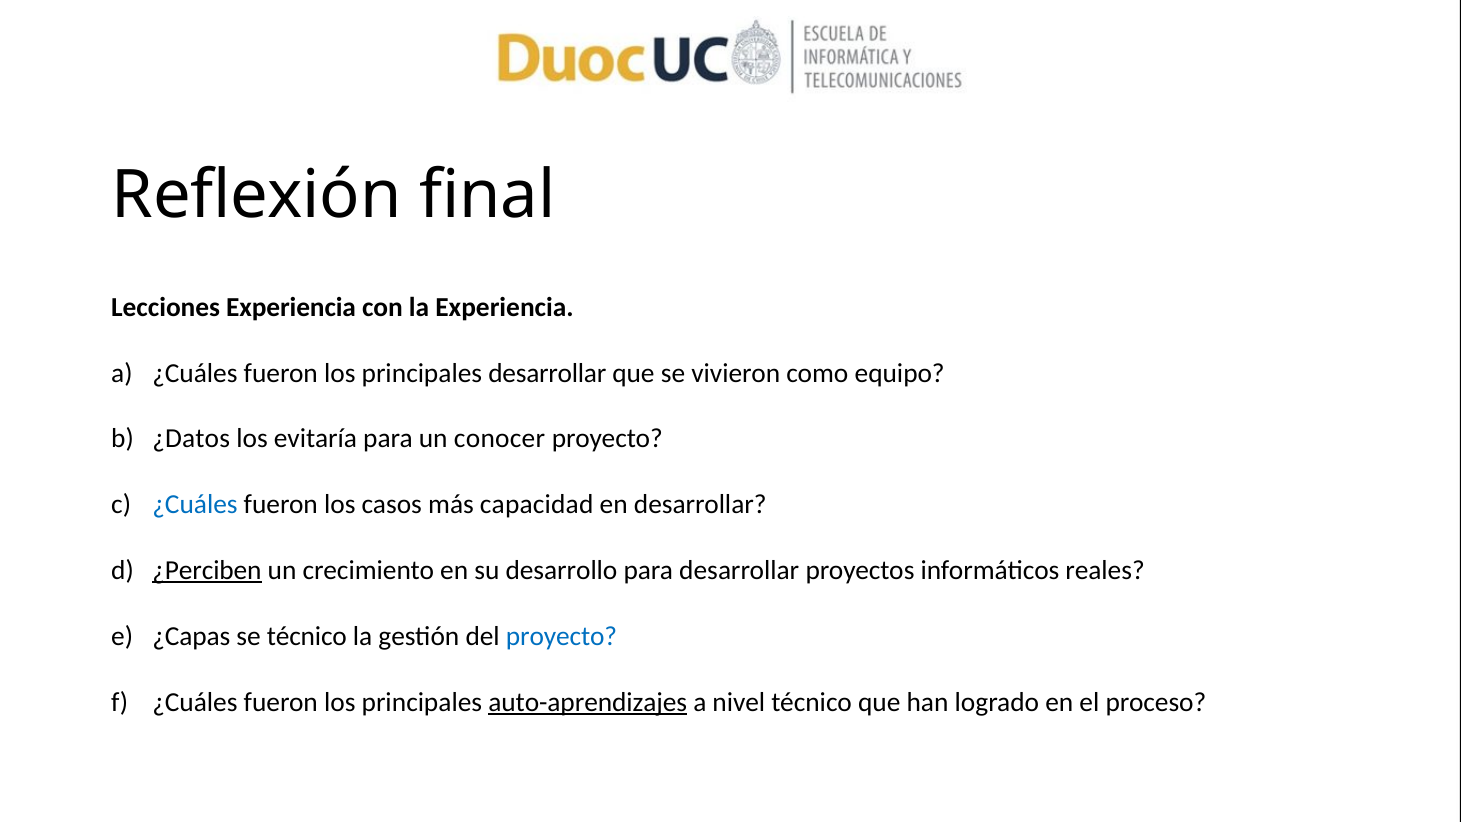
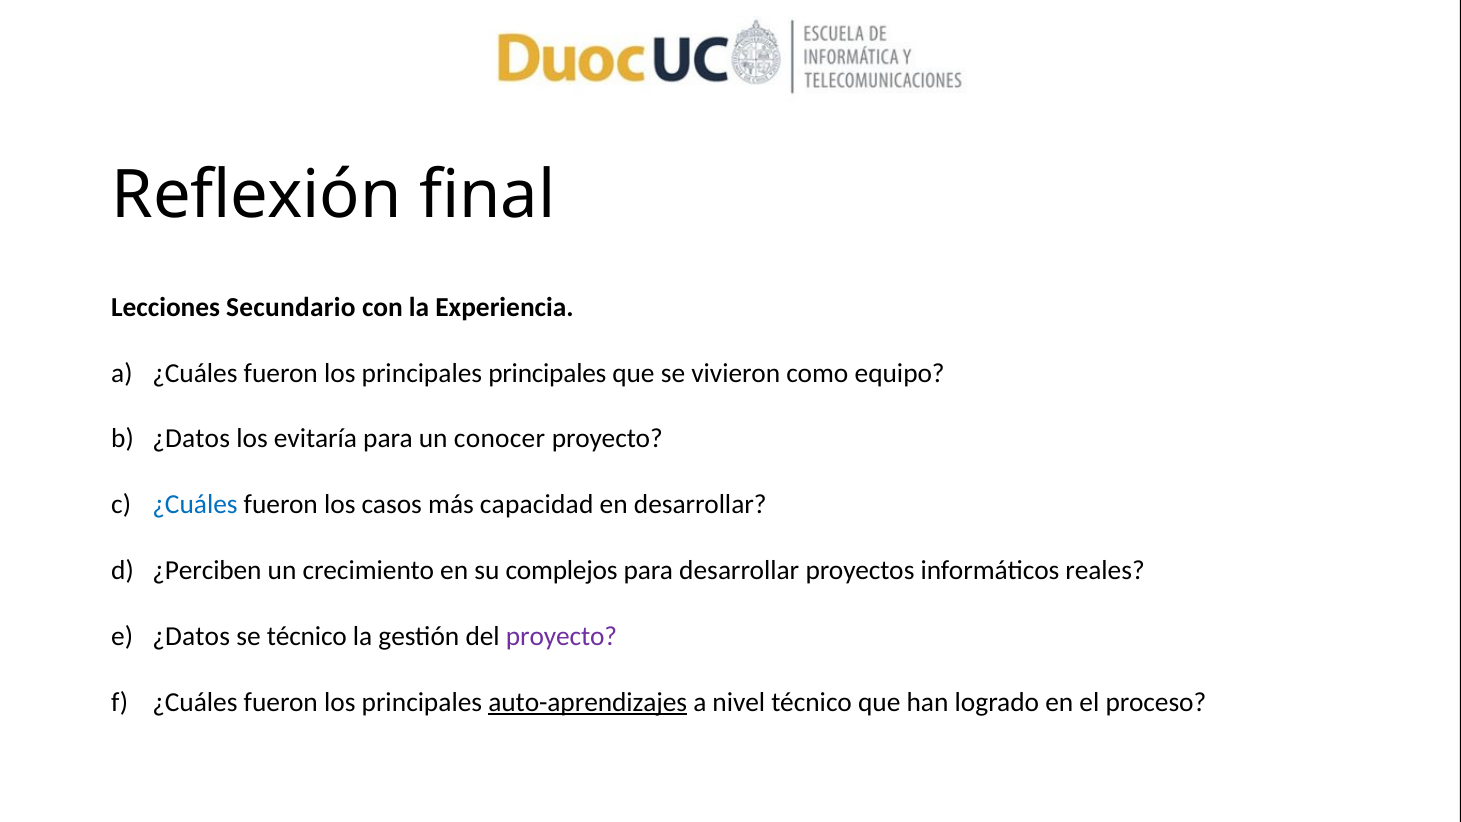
Lecciones Experiencia: Experiencia -> Secundario (291, 307)
principales desarrollar: desarrollar -> principales (547, 373)
¿Perciben underline: present -> none (207, 570)
desarrollo: desarrollo -> complejos (562, 570)
¿Capas: ¿Capas -> ¿Datos (191, 636)
proyecto colour: blue -> purple (561, 636)
